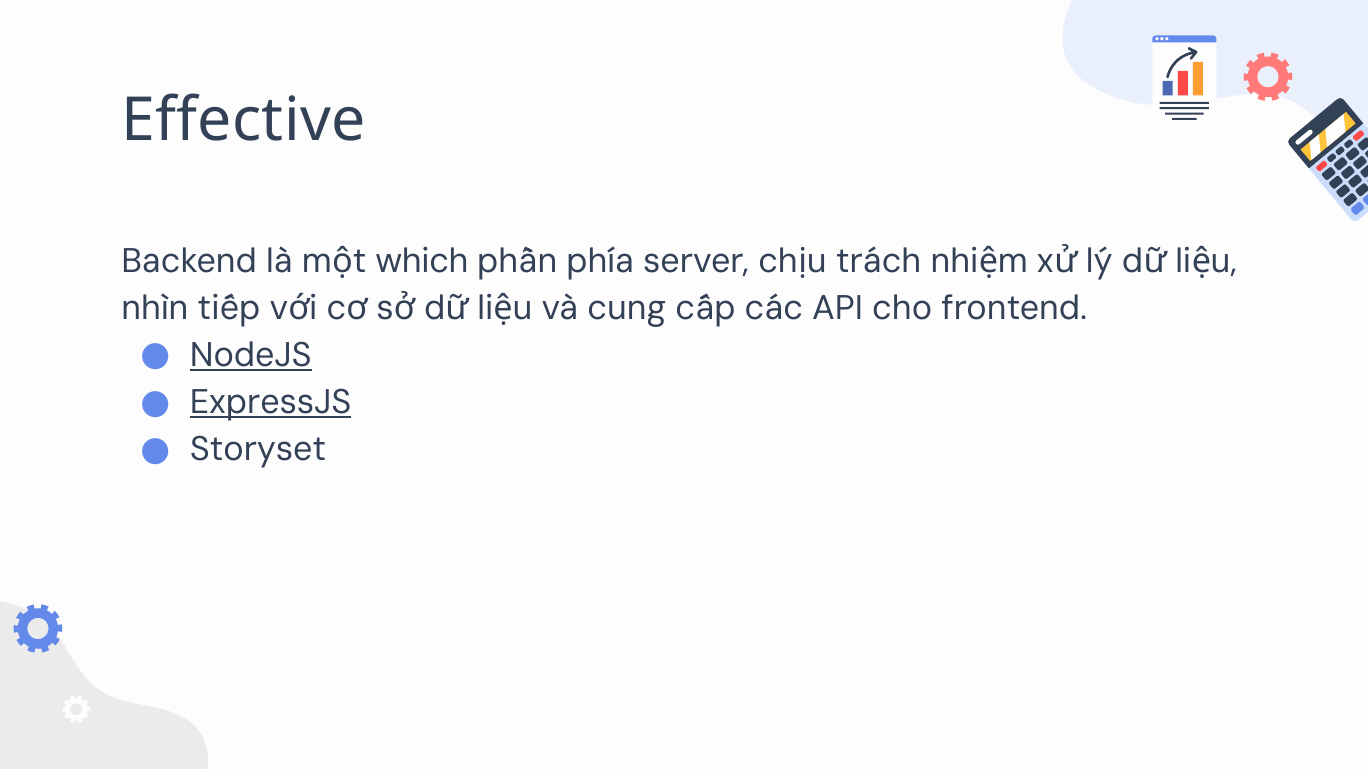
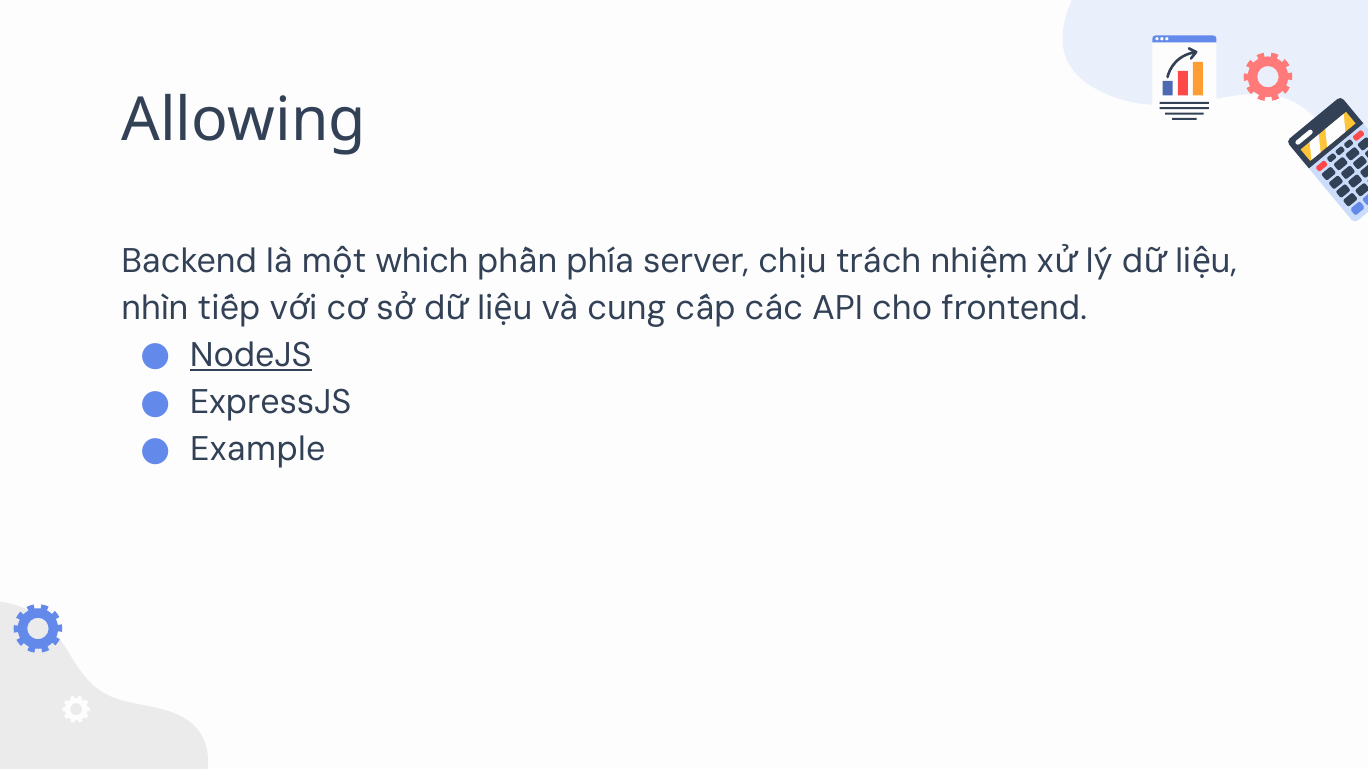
Effective: Effective -> Allowing (244, 121)
ExpressJS underline: present -> none (271, 403)
Storyset: Storyset -> Example (258, 450)
